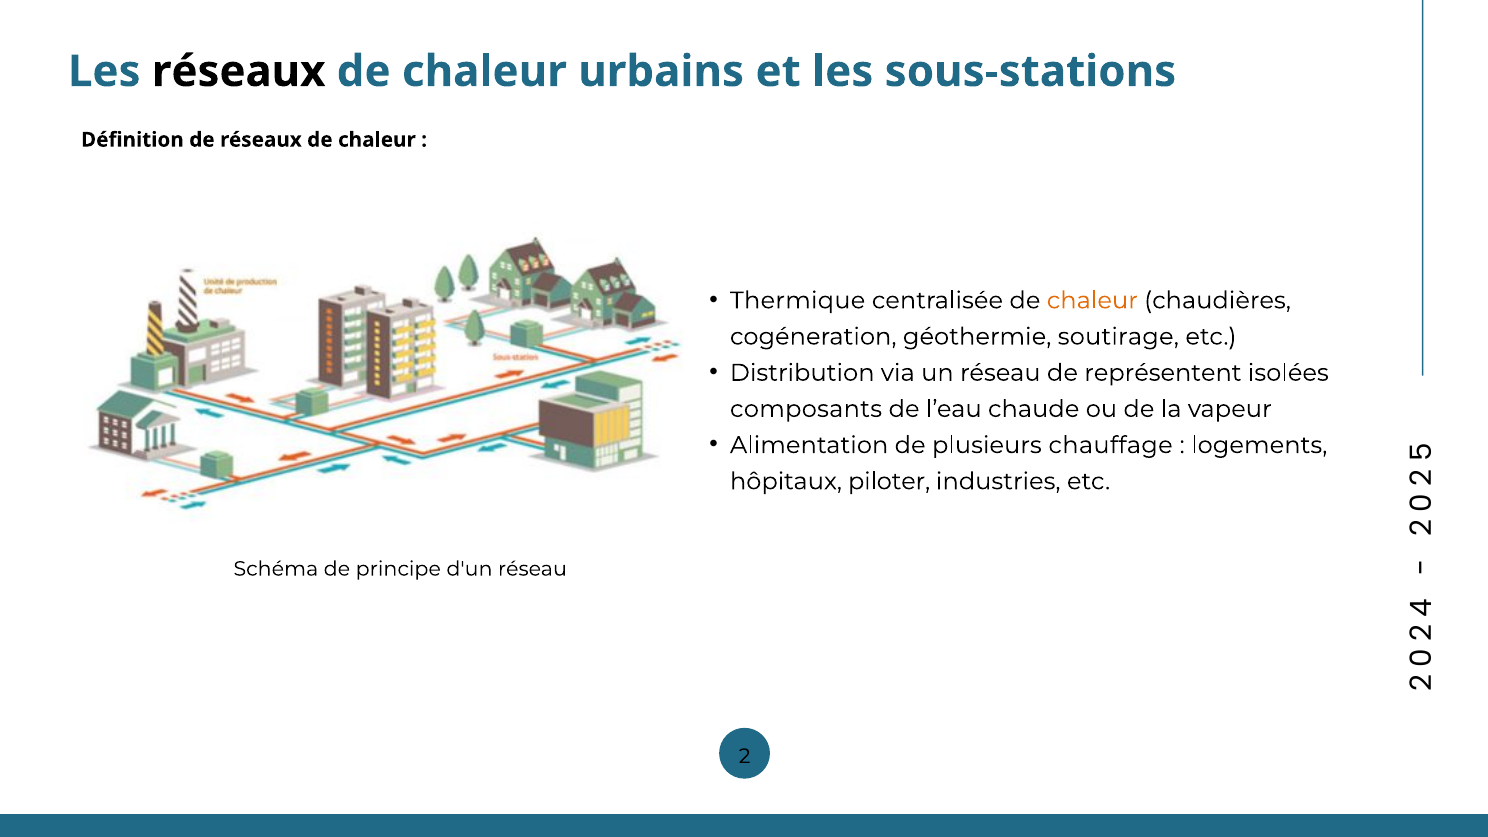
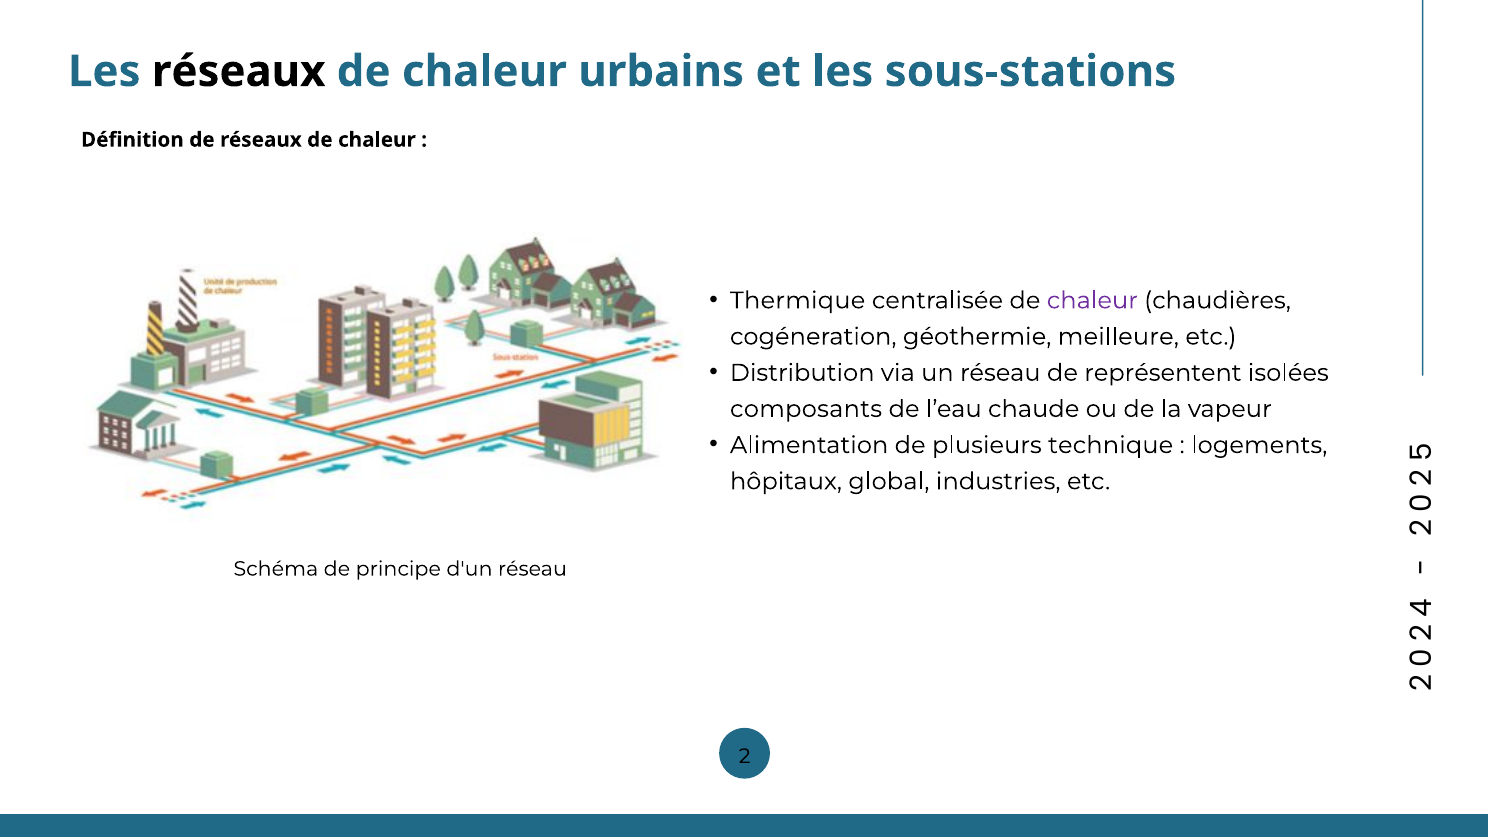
chaleur colour: orange -> purple (1092, 300)
soutirage: soutirage -> meilleure (1118, 337)
chauffage: chauffage -> technique (1111, 445)
piloter: piloter -> global (889, 481)
